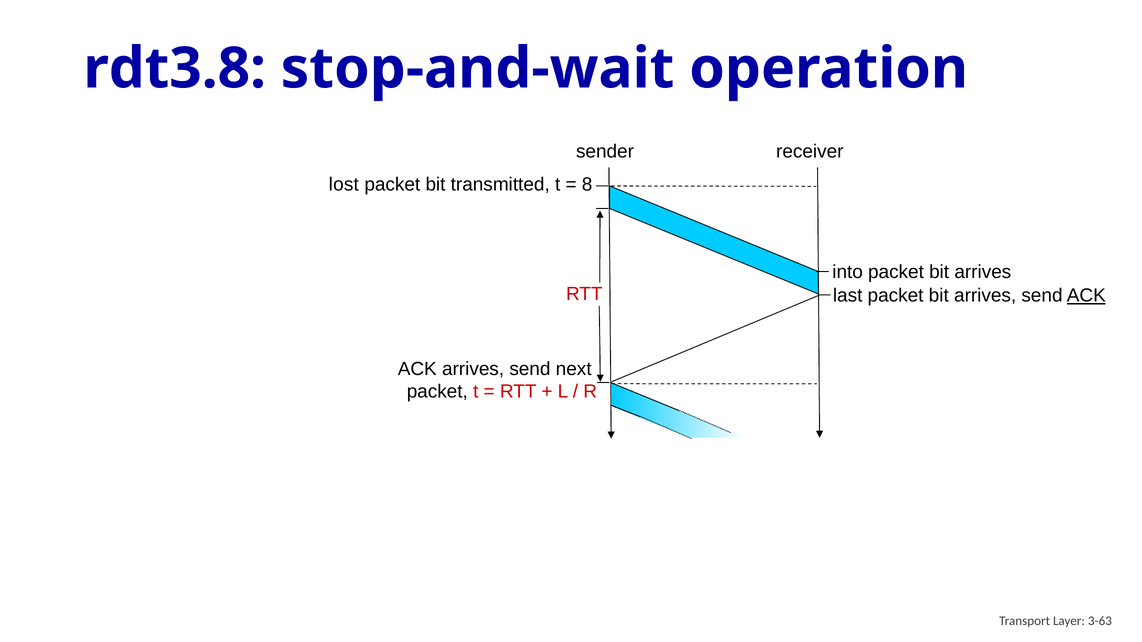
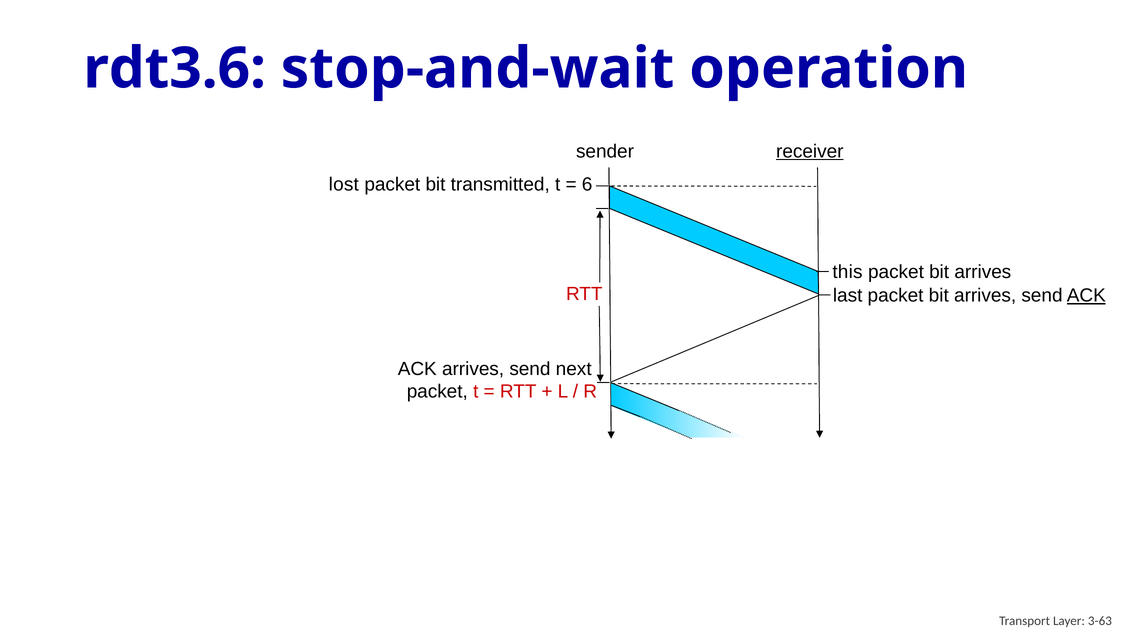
rdt3.8: rdt3.8 -> rdt3.6 (175, 69)
receiver underline: none -> present (810, 152)
8: 8 -> 6 (587, 184)
into: into -> this (847, 272)
